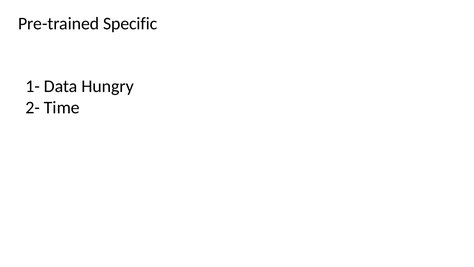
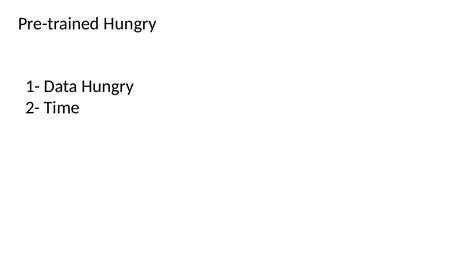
Pre-trained Specific: Specific -> Hungry (130, 24)
